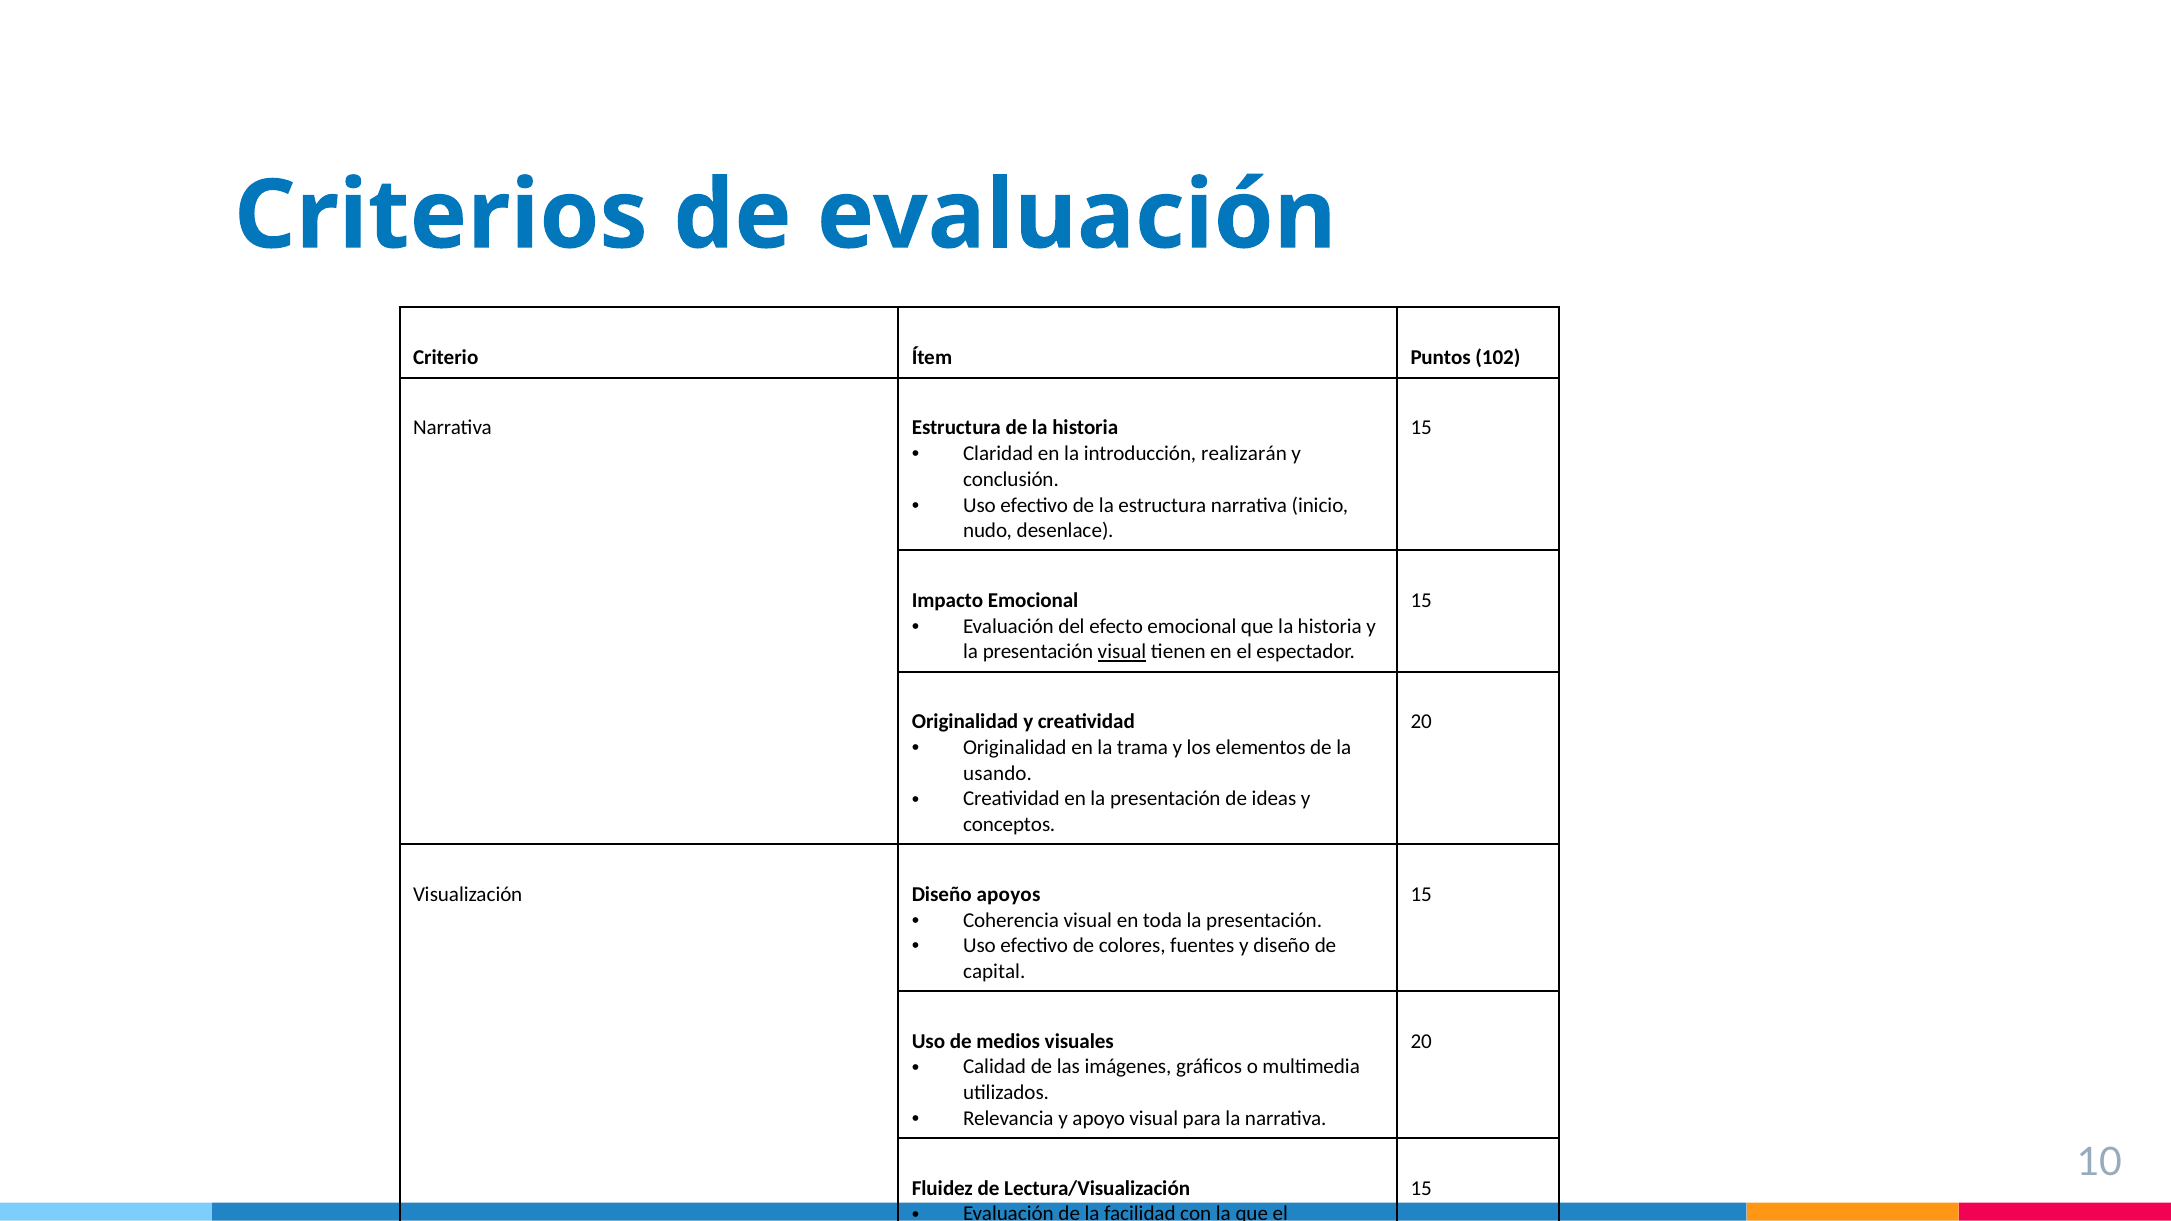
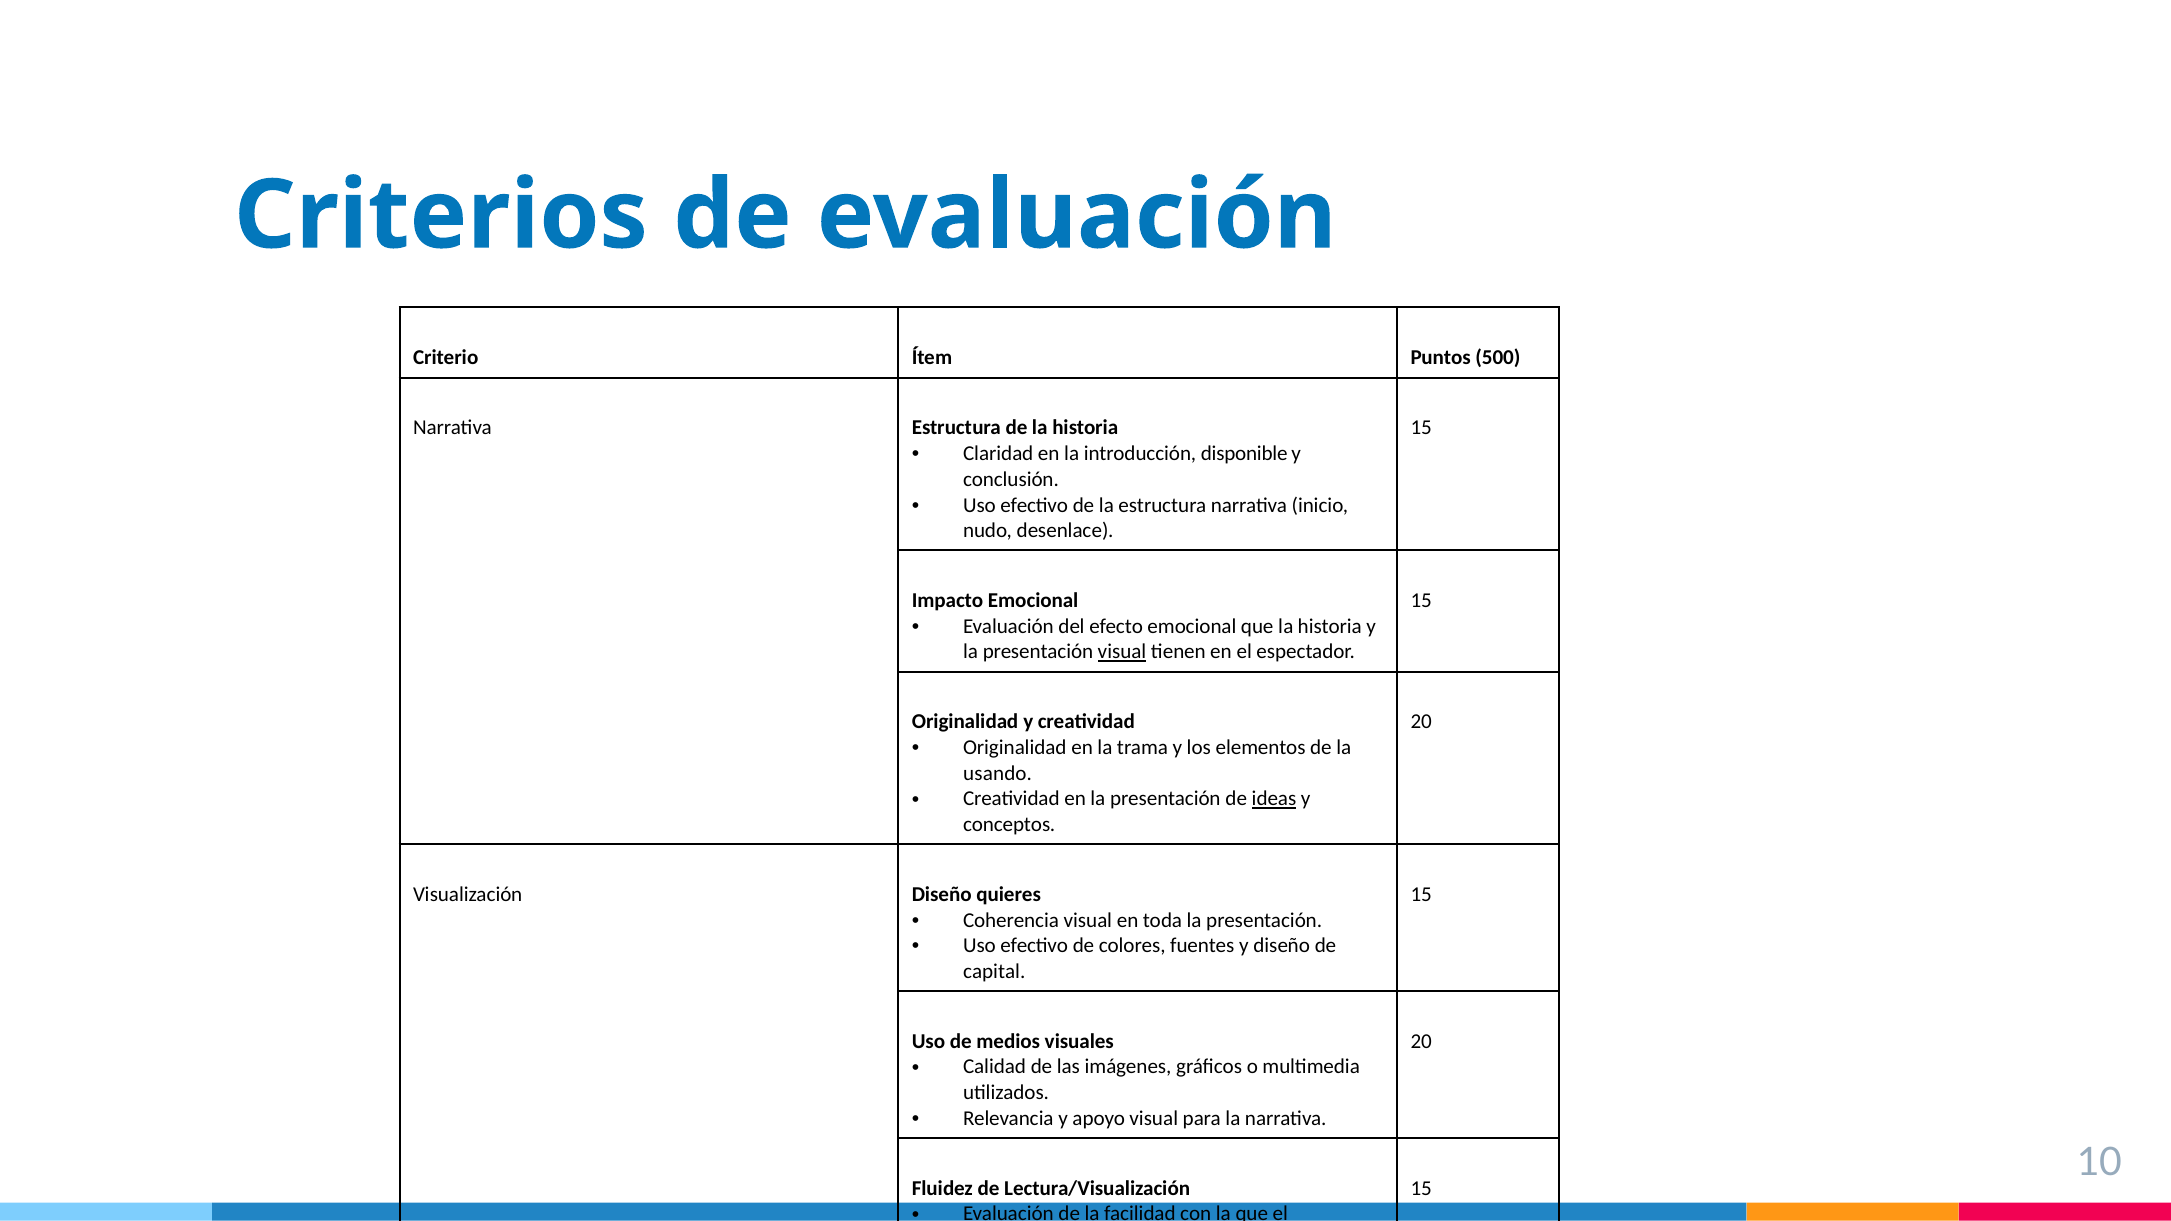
102: 102 -> 500 (1498, 358)
realizarán: realizarán -> disponible (1244, 454)
ideas underline: none -> present (1274, 799)
apoyos: apoyos -> quieres (1009, 895)
